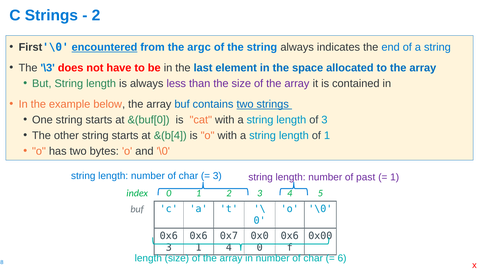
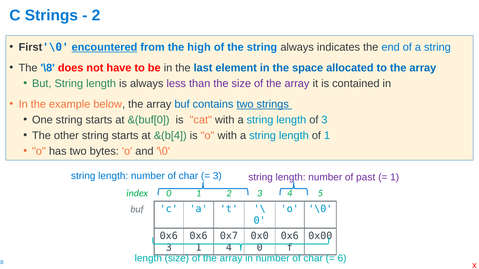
argc: argc -> high (199, 47)
\3: \3 -> \8 (48, 68)
